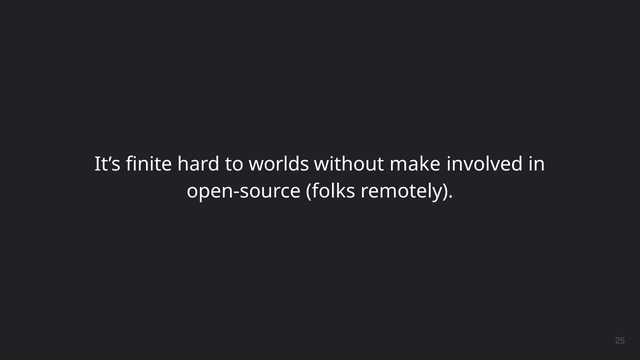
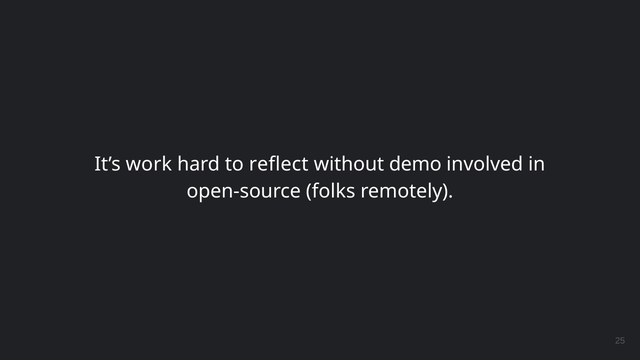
finite: finite -> work (149, 164)
worlds: worlds -> reflect (279, 164)
make: make -> demo (415, 164)
